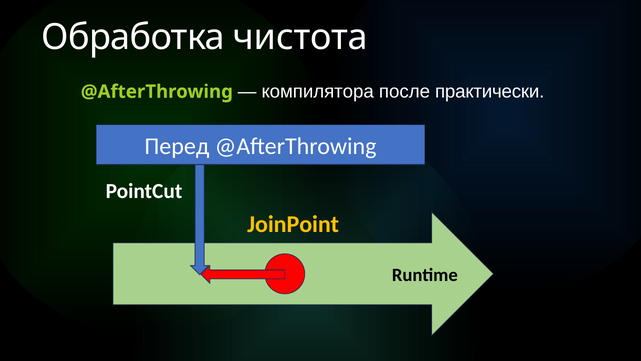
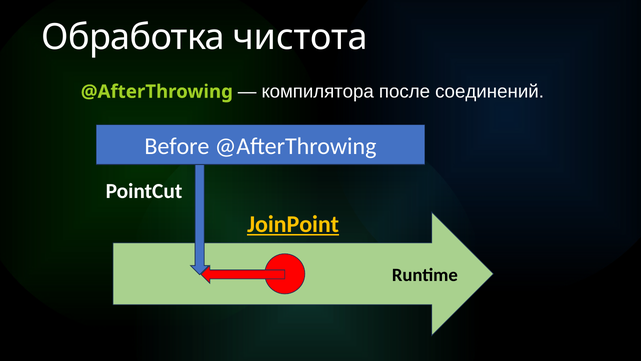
практически: практически -> соединений (490, 92)
Перед: Перед -> Before (177, 146)
JoinPoint underline: none -> present (293, 224)
